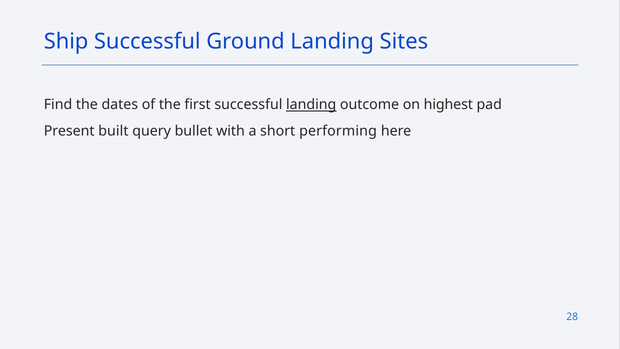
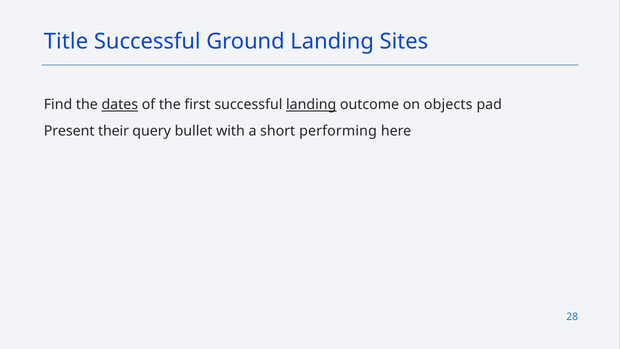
Ship: Ship -> Title (66, 41)
dates underline: none -> present (120, 105)
highest: highest -> objects (448, 105)
built: built -> their (114, 131)
